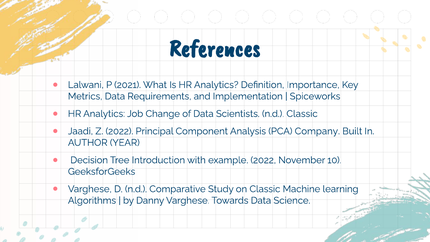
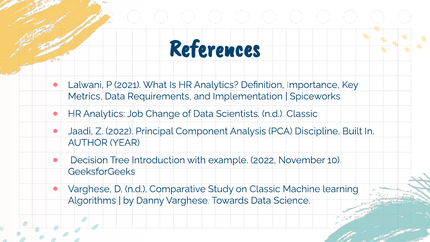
Company: Company -> Discipline (317, 131)
